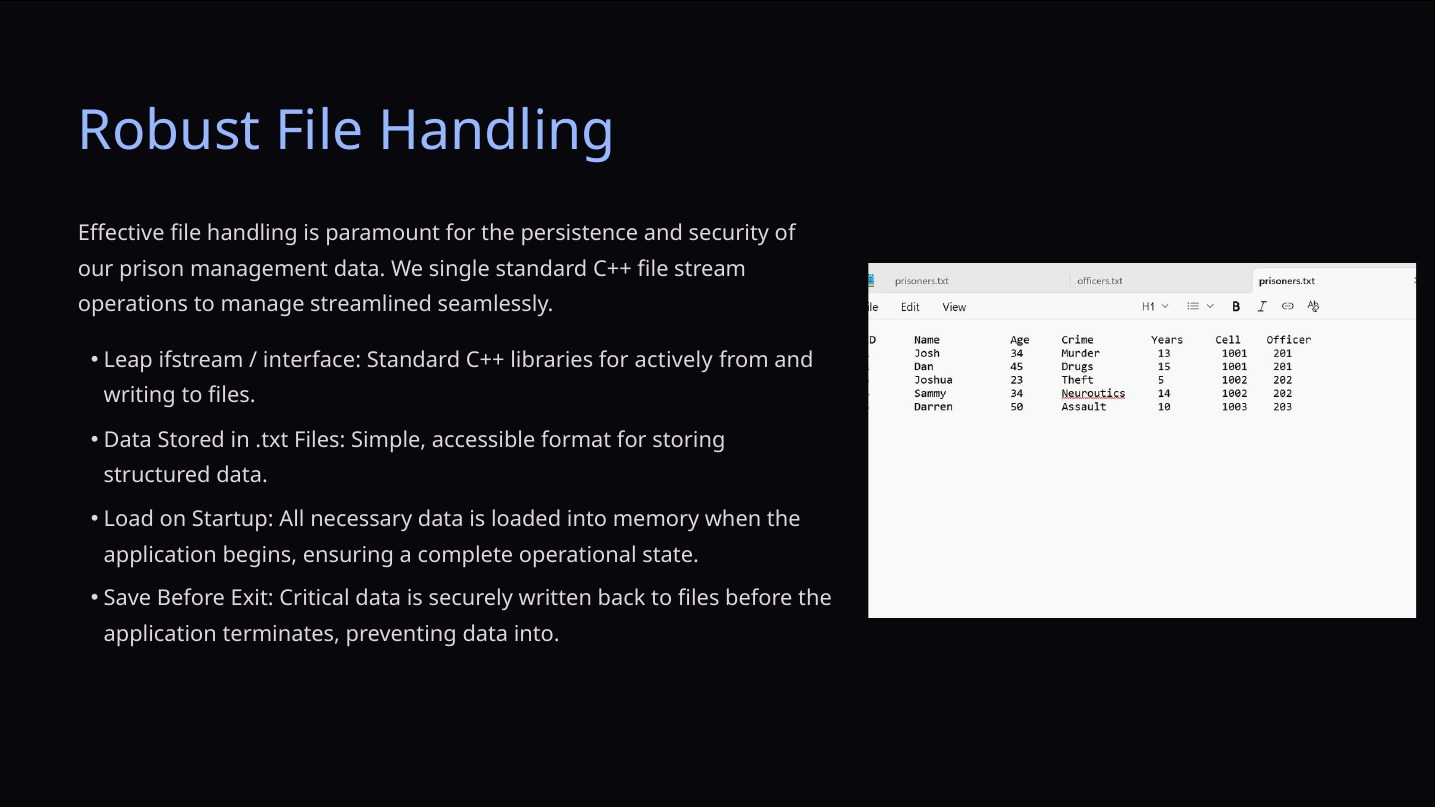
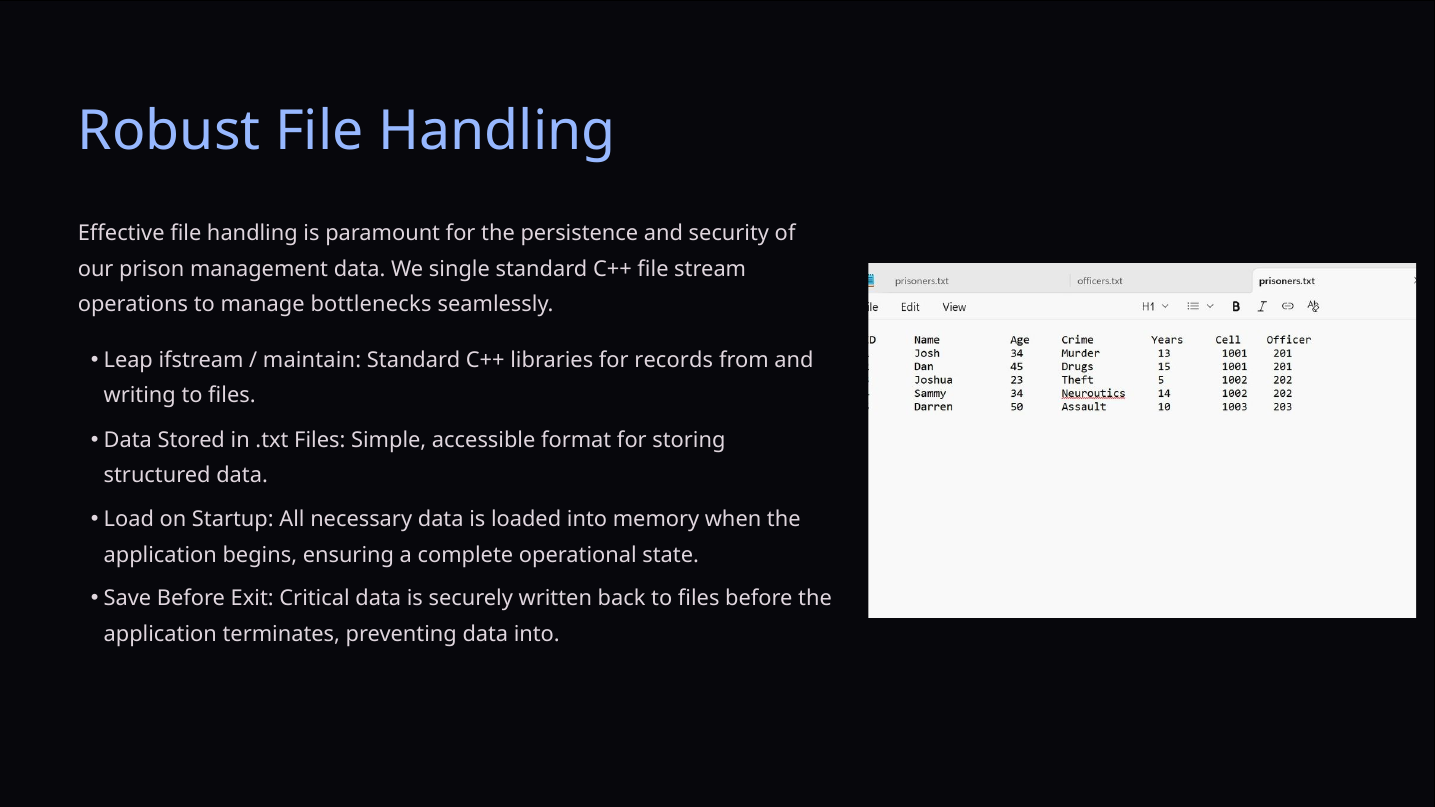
streamlined: streamlined -> bottlenecks (371, 305)
interface: interface -> maintain (312, 360)
actively: actively -> records (674, 360)
